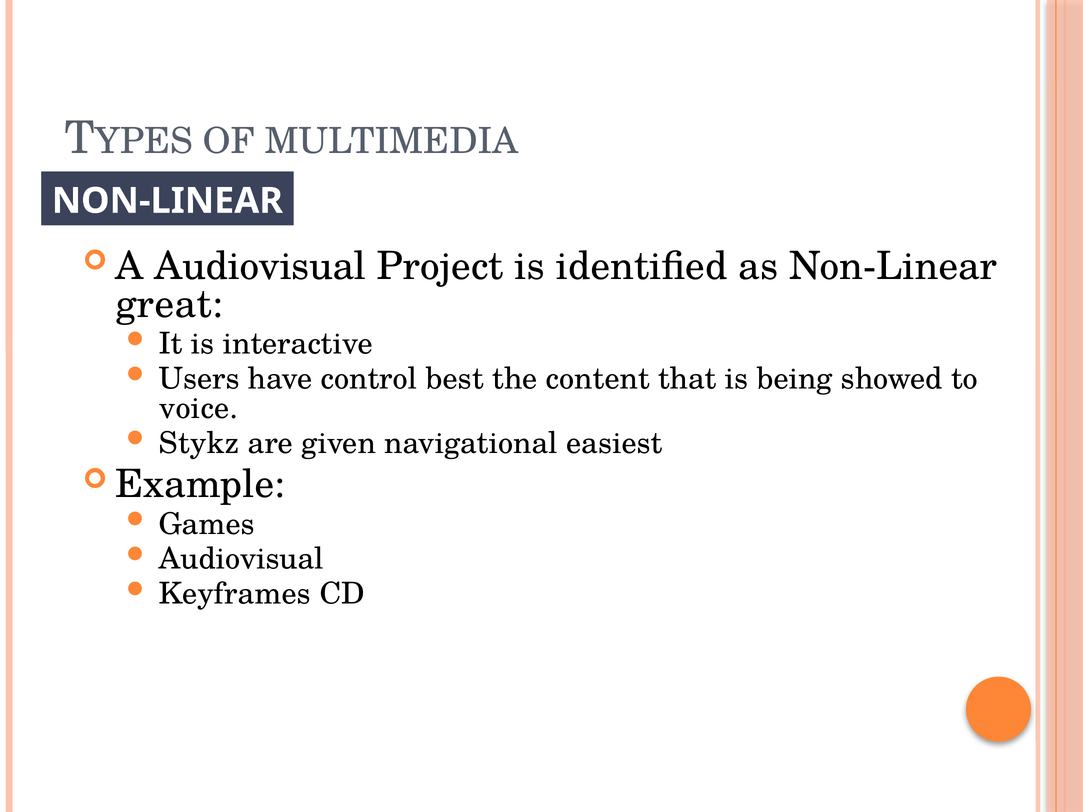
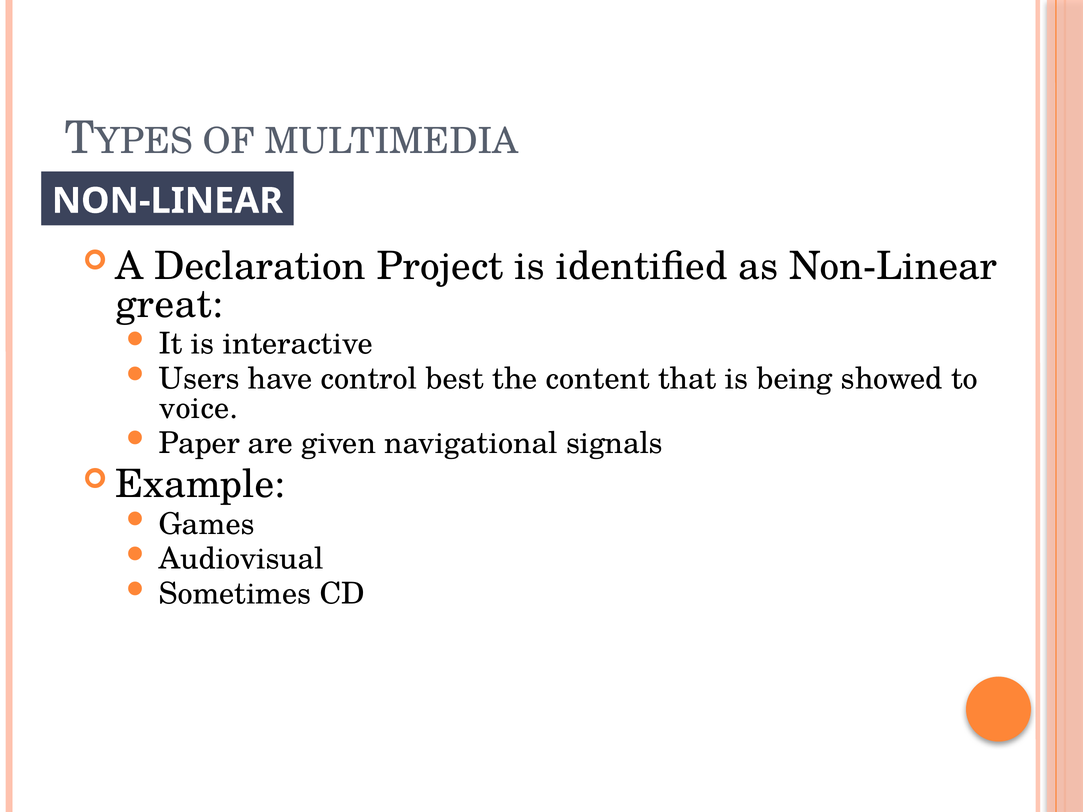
A Audiovisual: Audiovisual -> Declaration (260, 267)
Stykz: Stykz -> Paper (199, 443)
easiest: easiest -> signals (614, 443)
Keyframes: Keyframes -> Sometimes (235, 594)
